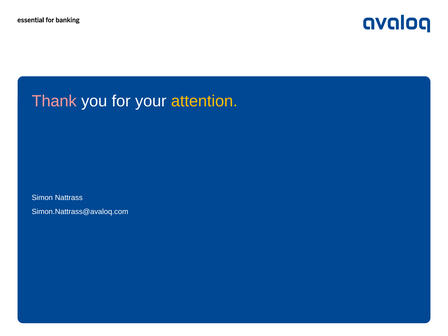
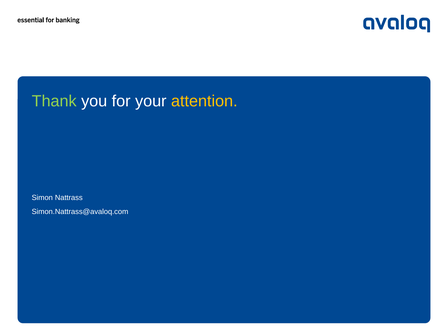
Thank colour: pink -> light green (54, 101)
